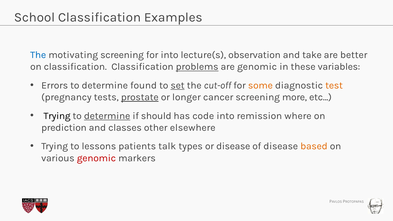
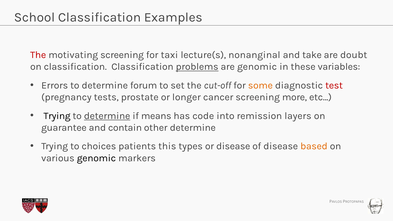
The colour: blue -> red (38, 55)
for into: into -> taxi (169, 55)
observation: observation -> nonanginal (254, 55)
better: better -> doubt (354, 55)
found: found -> forum (144, 85)
set underline: present -> none (178, 85)
test colour: orange -> red (334, 85)
prostate underline: present -> none (140, 97)
should: should -> means (156, 116)
where: where -> layers (298, 116)
prediction: prediction -> guarantee (64, 128)
classes: classes -> contain (125, 128)
other elsewhere: elsewhere -> determine (193, 128)
lessons: lessons -> choices (99, 146)
talk: talk -> this (167, 146)
genomic colour: red -> black (96, 158)
